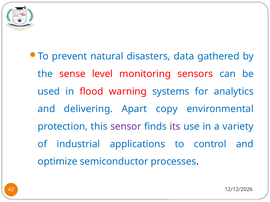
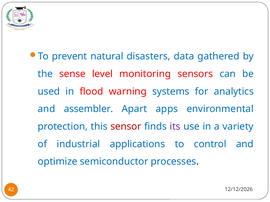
delivering: delivering -> assembler (89, 109)
copy: copy -> apps (167, 109)
sensor colour: purple -> red (126, 127)
